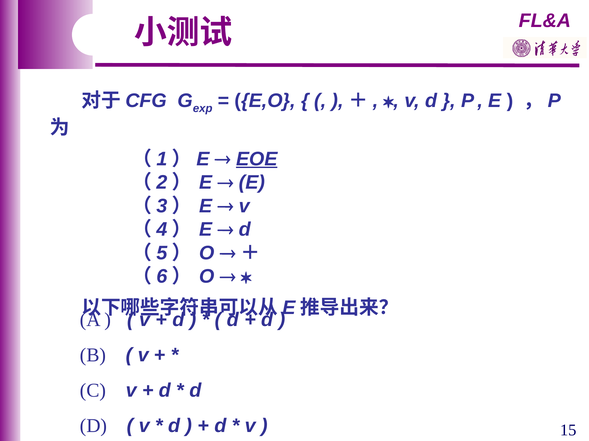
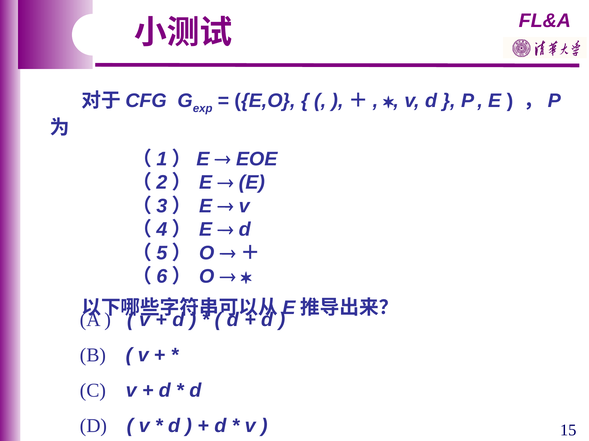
EOE underline: present -> none (257, 159)
